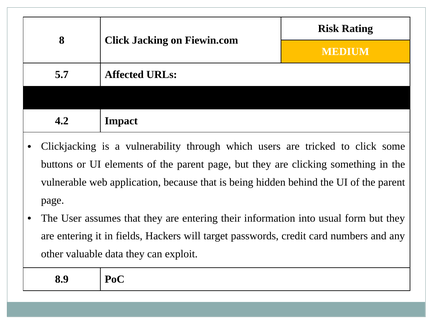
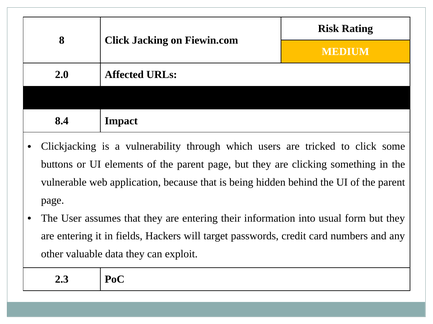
5.7: 5.7 -> 2.0 (62, 75)
4.2: 4.2 -> 8.4 (62, 121)
8.9: 8.9 -> 2.3 (62, 280)
